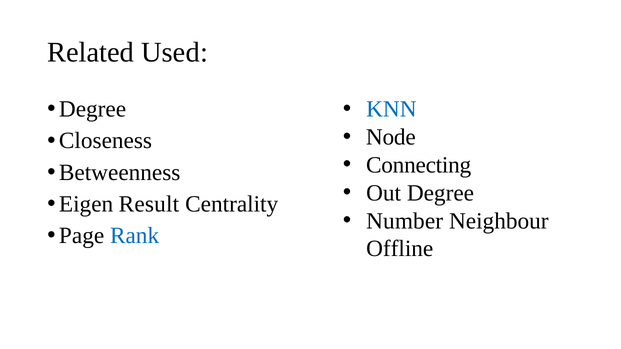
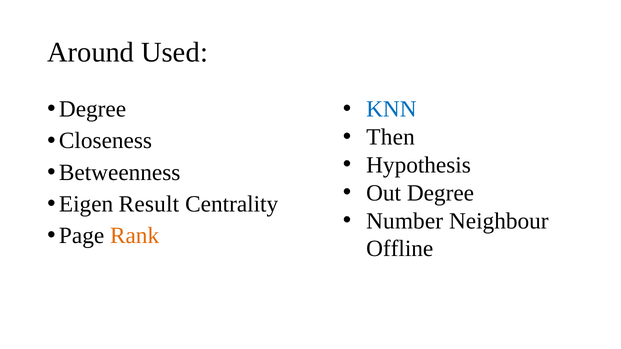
Related: Related -> Around (91, 52)
Node: Node -> Then (391, 137)
Connecting: Connecting -> Hypothesis (419, 165)
Rank colour: blue -> orange (135, 236)
